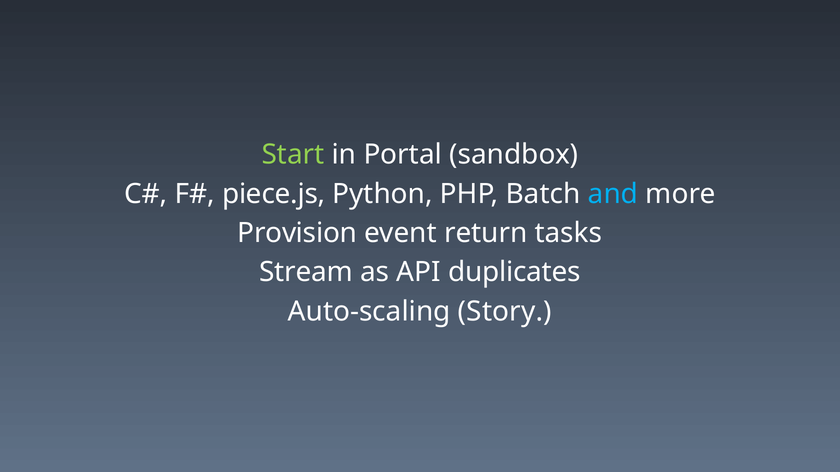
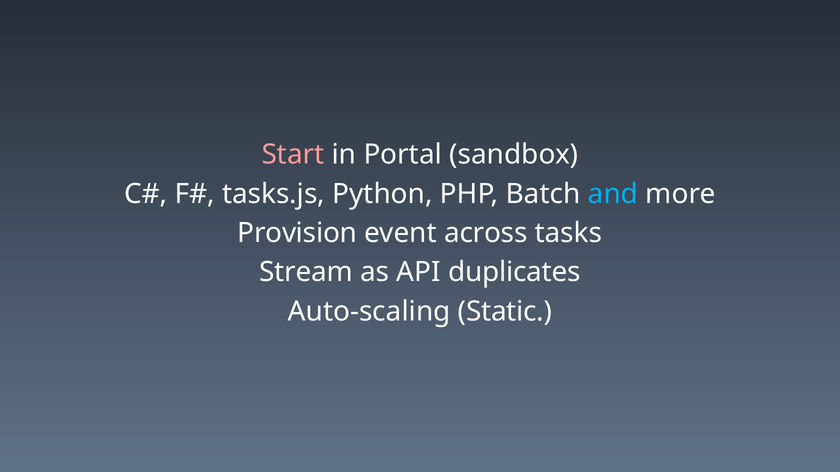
Start colour: light green -> pink (293, 155)
piece.js: piece.js -> tasks.js (274, 194)
return: return -> across (486, 233)
Story: Story -> Static (505, 312)
